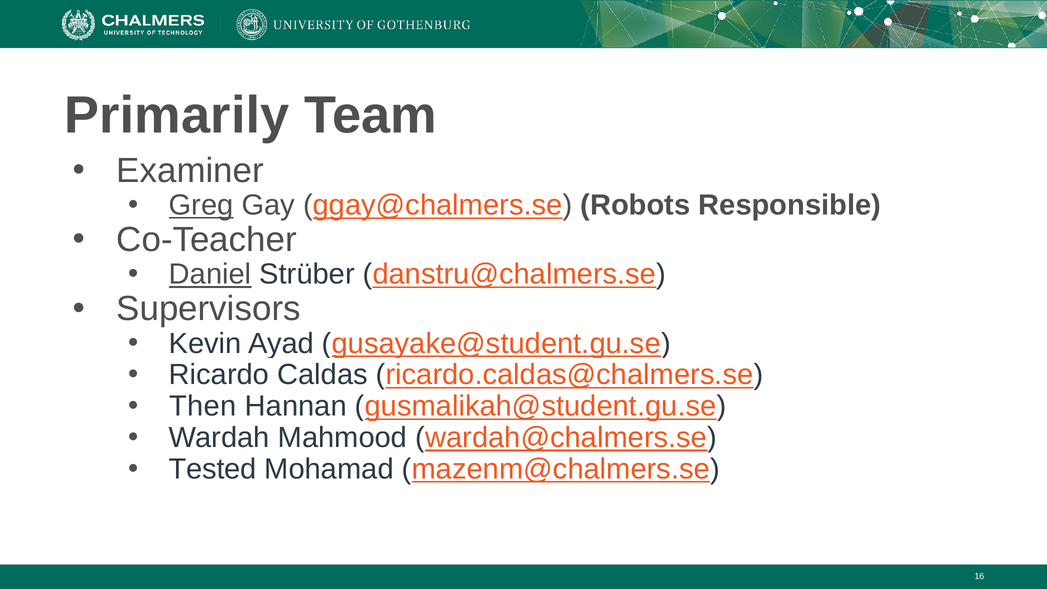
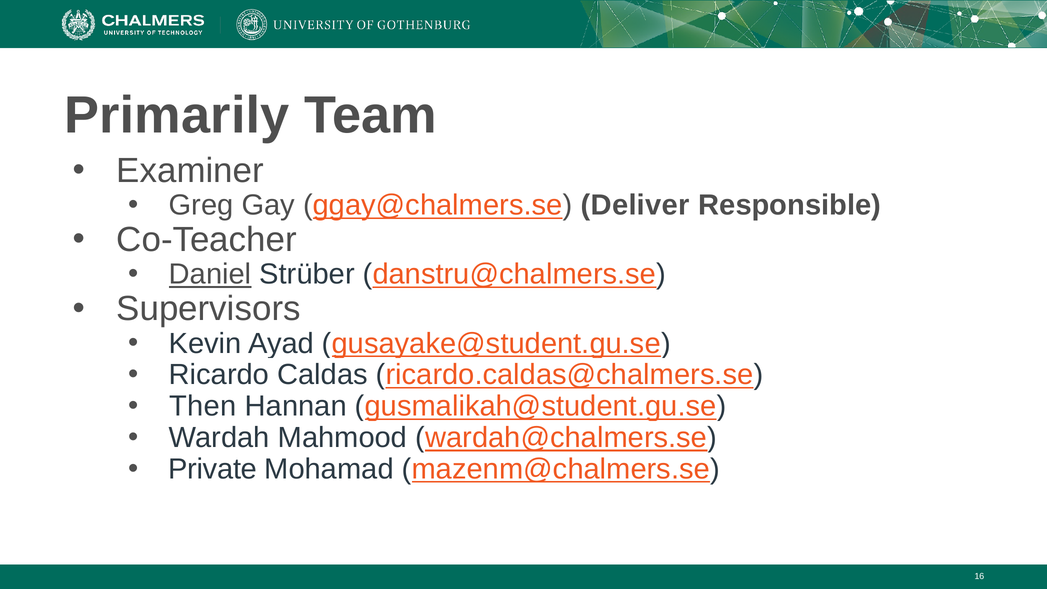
Greg underline: present -> none (201, 205)
Robots: Robots -> Deliver (635, 205)
Tested: Tested -> Private (213, 469)
